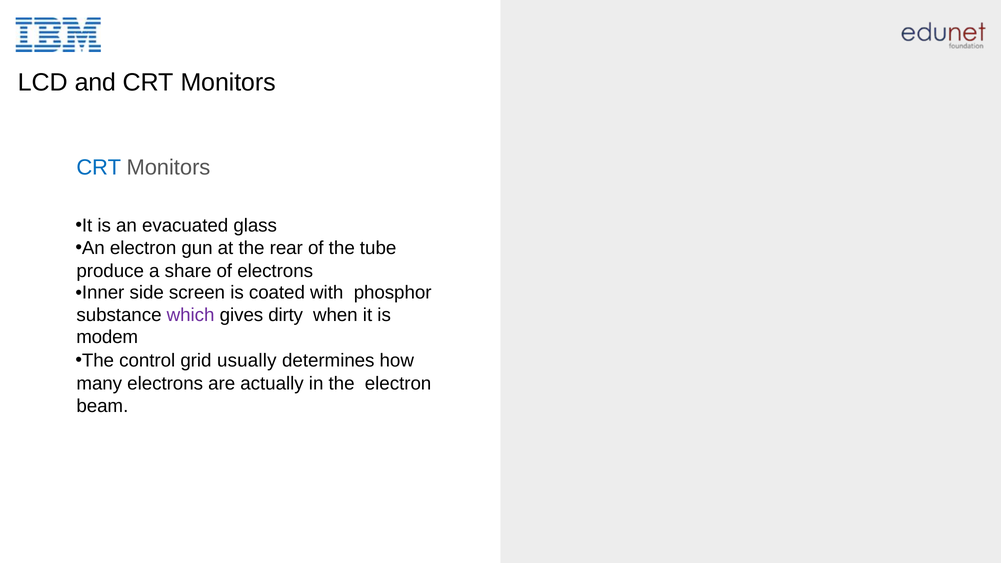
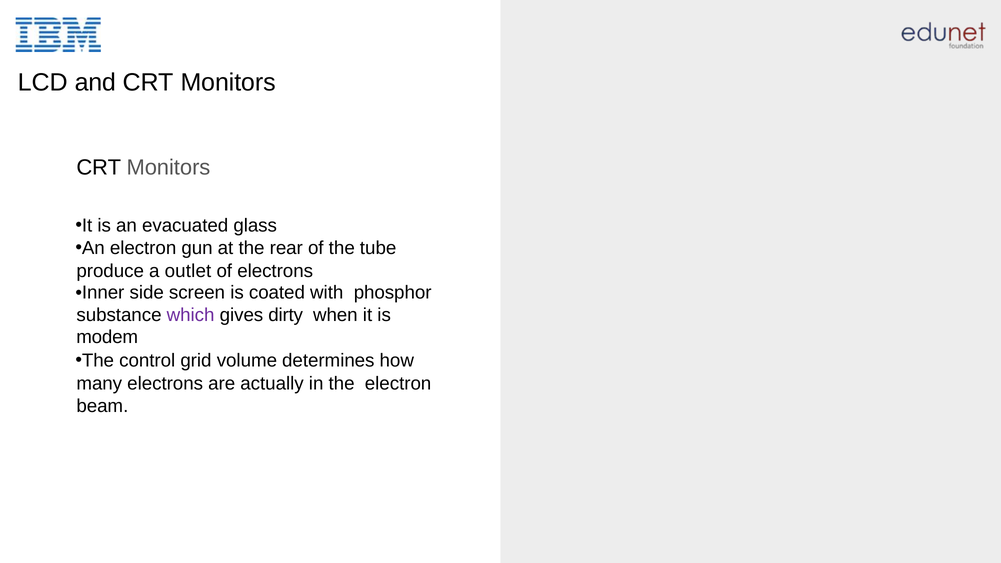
CRT colour: blue -> black (99, 167)
share: share -> outlet (188, 271)
usually: usually -> volume (247, 361)
